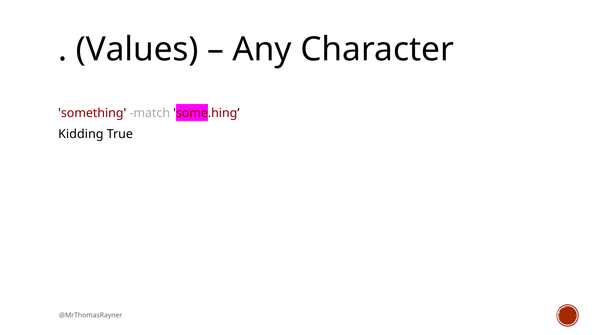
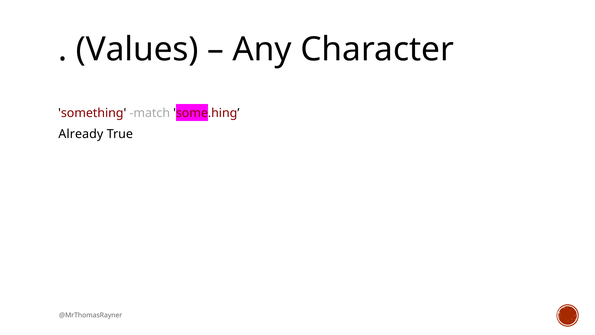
Kidding: Kidding -> Already (81, 134)
